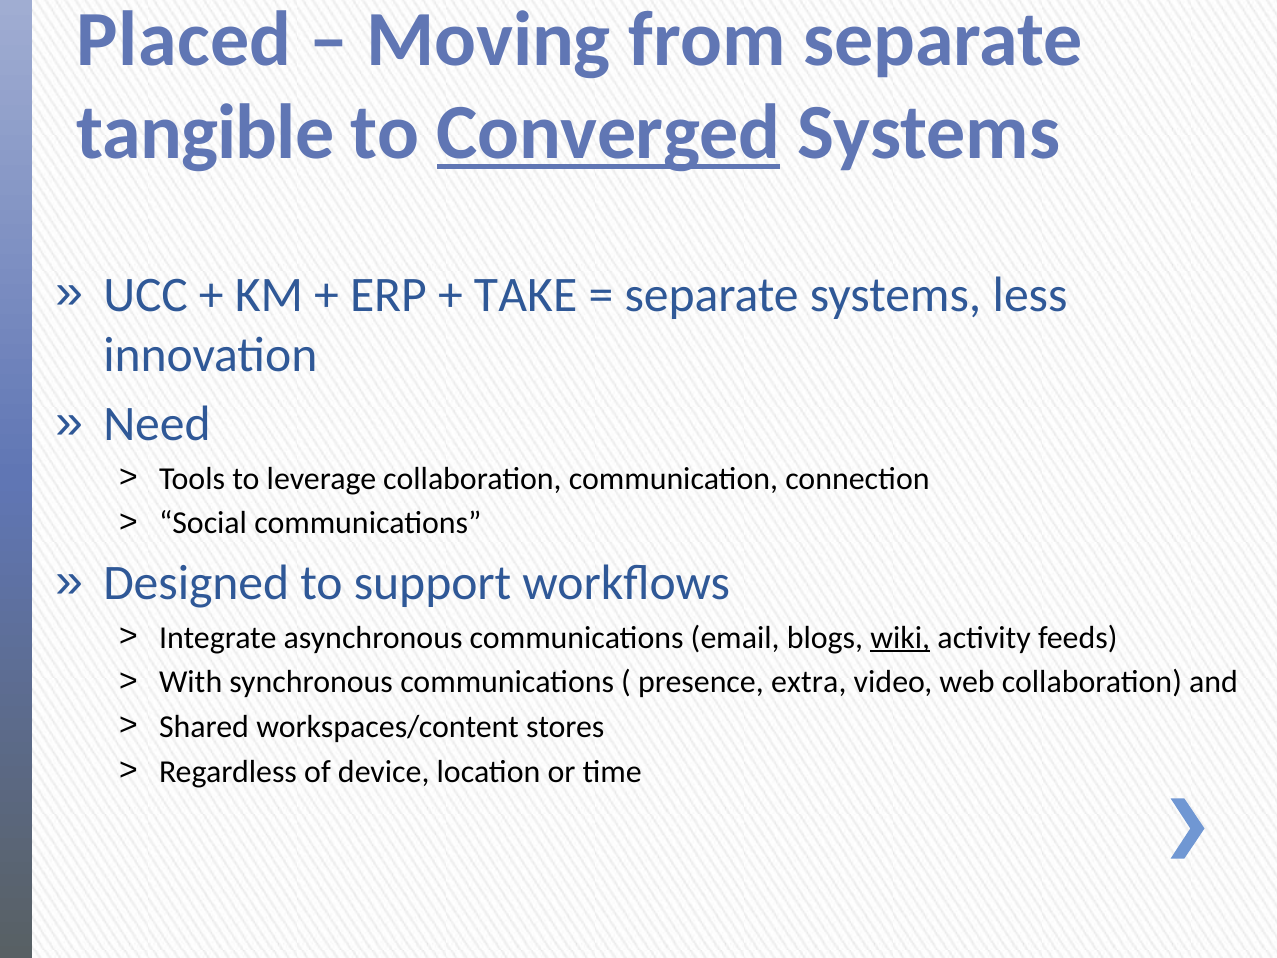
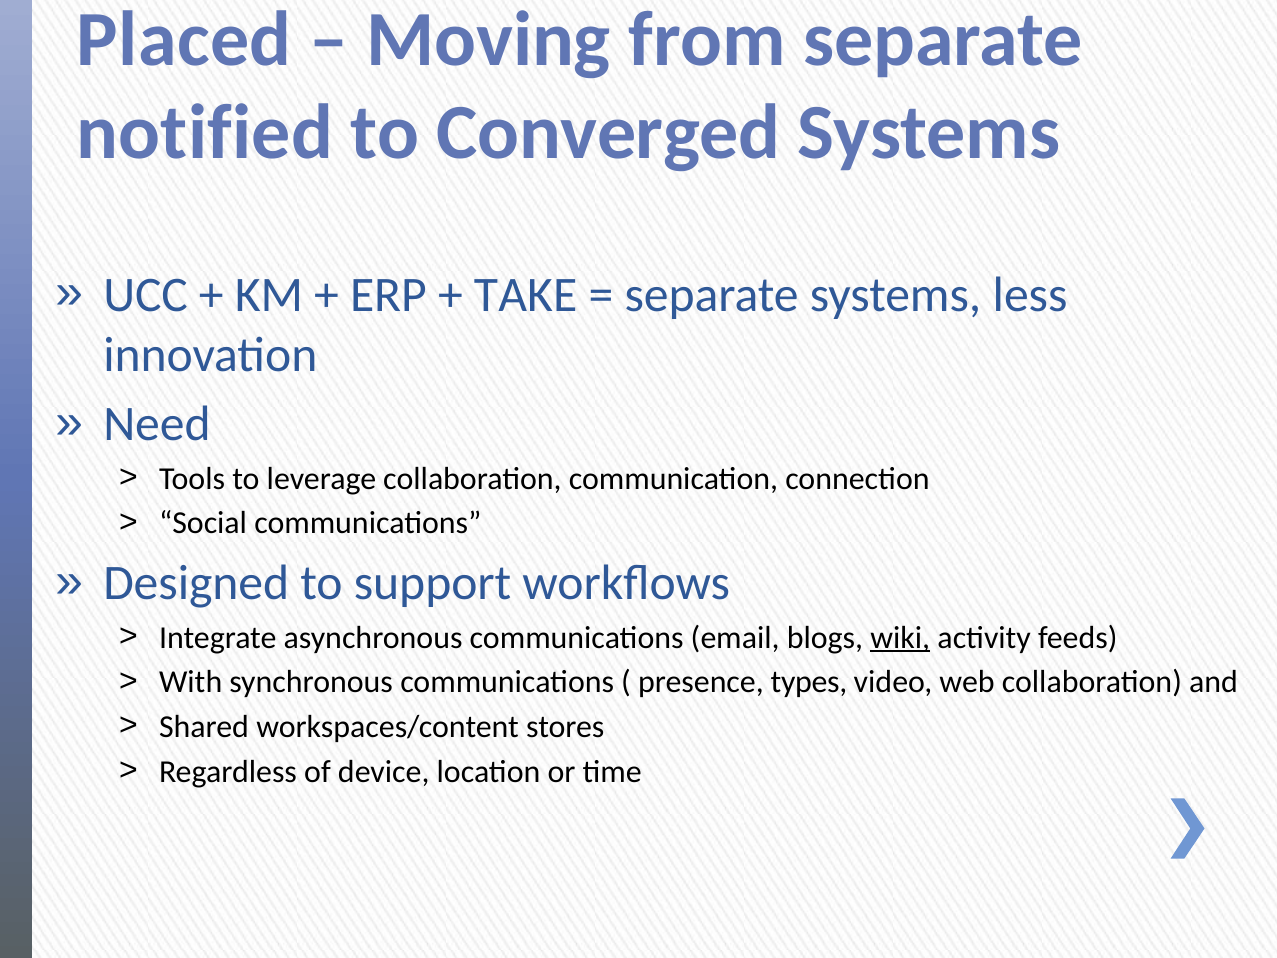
tangible: tangible -> notified (205, 133)
Converged underline: present -> none (609, 133)
extra: extra -> types (809, 682)
